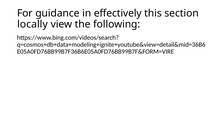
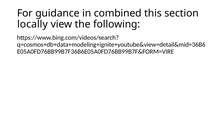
effectively: effectively -> combined (118, 13)
